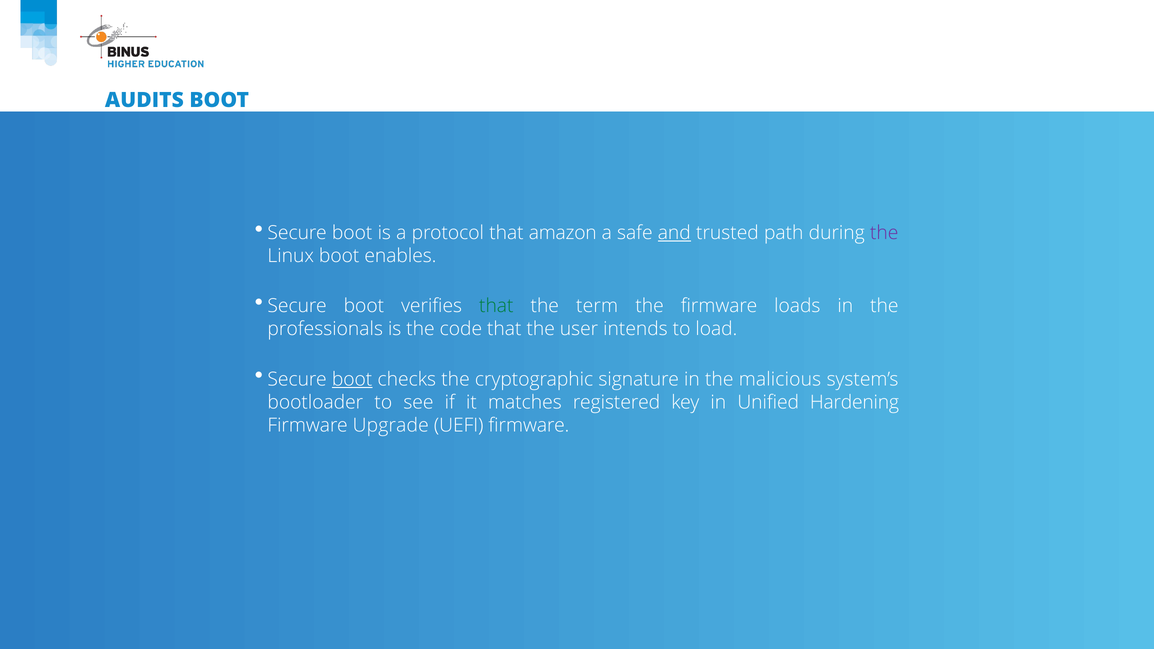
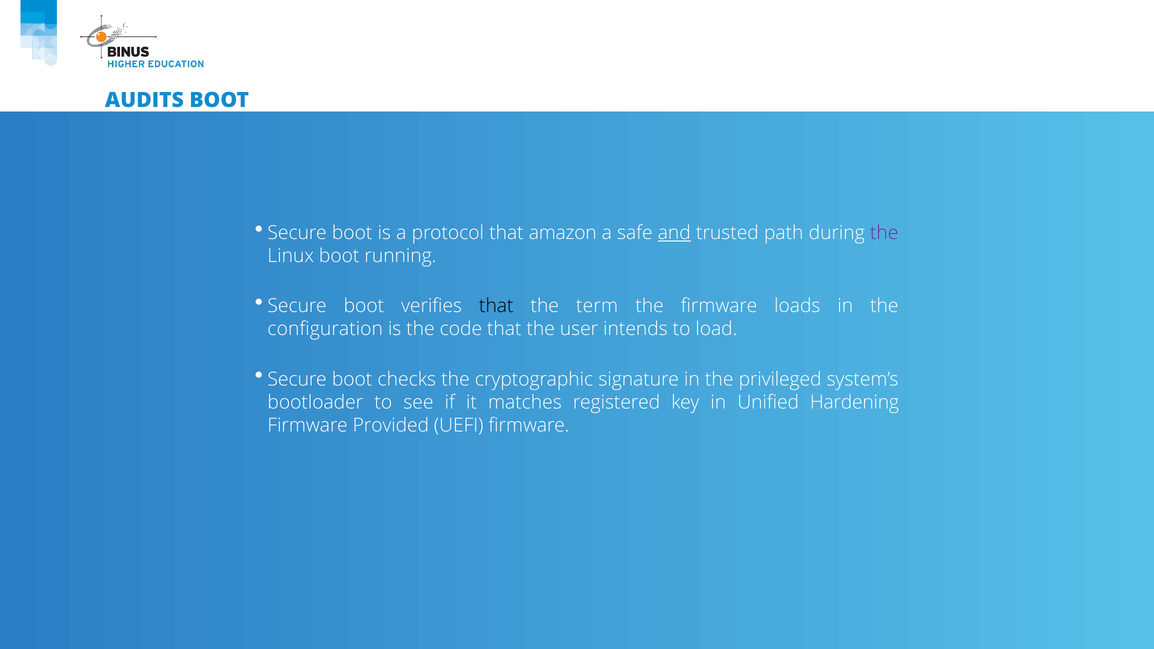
enables: enables -> running (400, 256)
that colour: green -> black (496, 306)
professionals: professionals -> configuration (325, 329)
boot underline: present -> none (352, 379)
malicious: malicious -> privileged (780, 379)
Upgrade: Upgrade -> Provided (391, 425)
